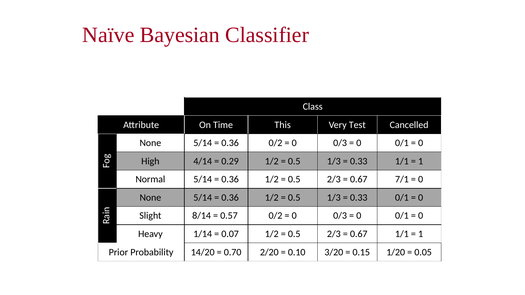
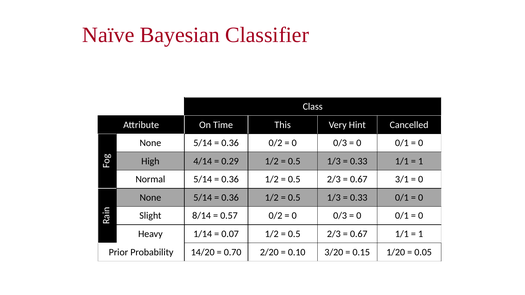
Test: Test -> Hint (357, 125)
7/1: 7/1 -> 3/1 (402, 180)
